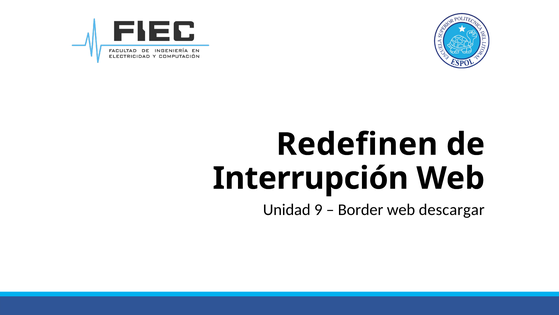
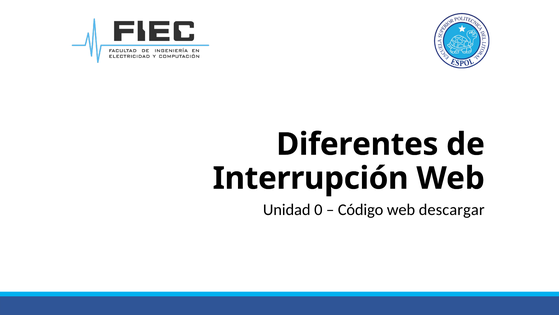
Redefinen: Redefinen -> Diferentes (357, 144)
9: 9 -> 0 (318, 209)
Border: Border -> Código (361, 209)
